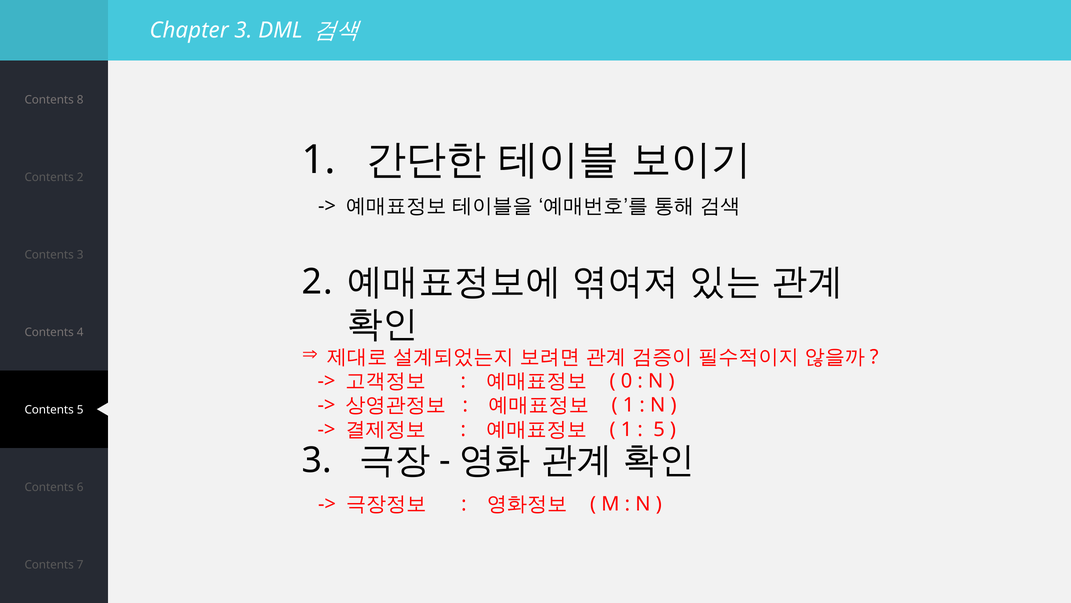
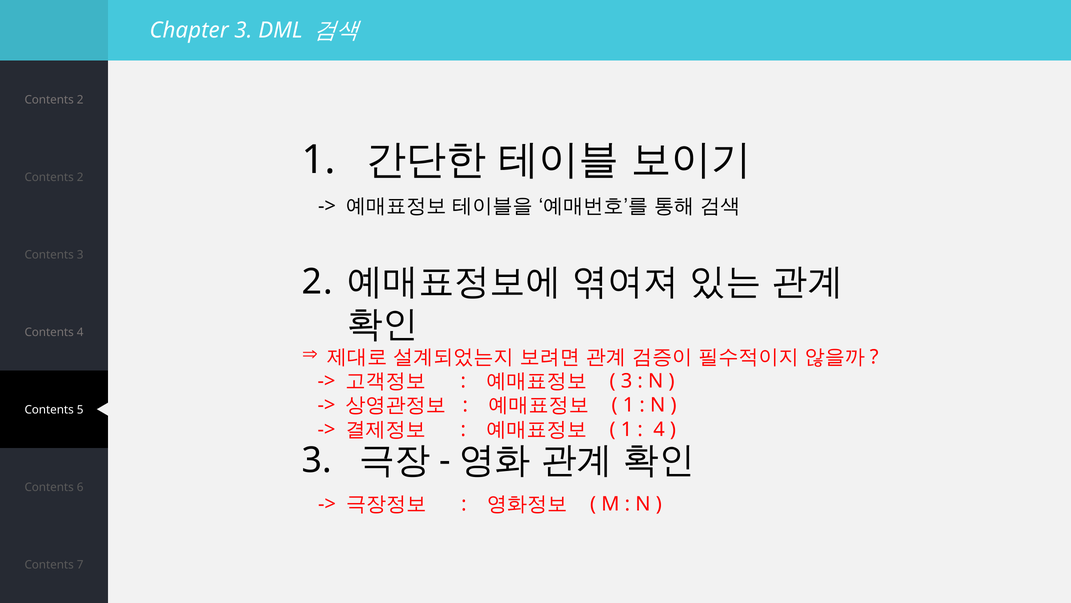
8: 8 -> 2 (80, 100)
0: 0 -> 3 (627, 381)
5: 5 -> 4 (659, 429)
